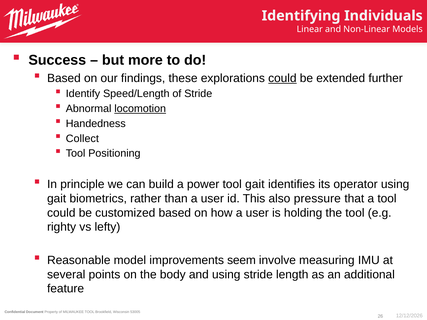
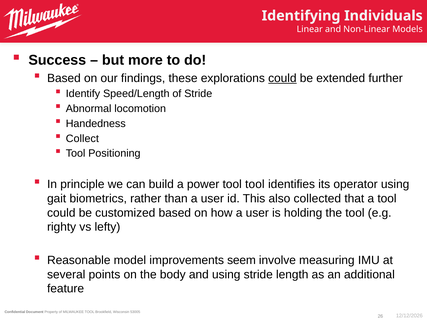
locomotion underline: present -> none (140, 109)
tool gait: gait -> tool (255, 184)
pressure: pressure -> collected (317, 199)
